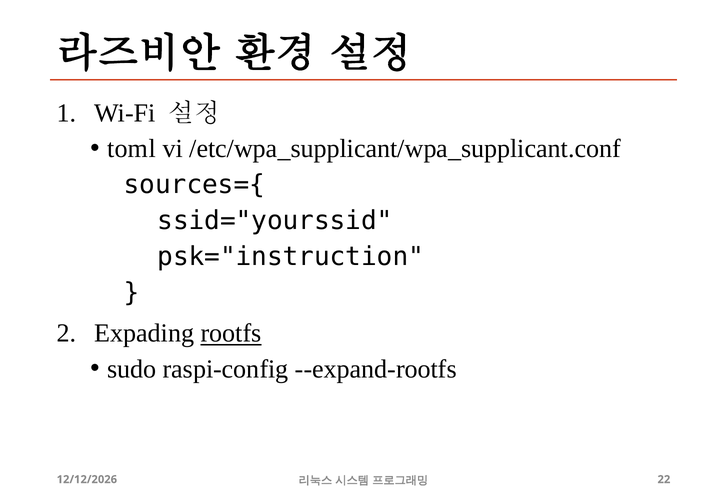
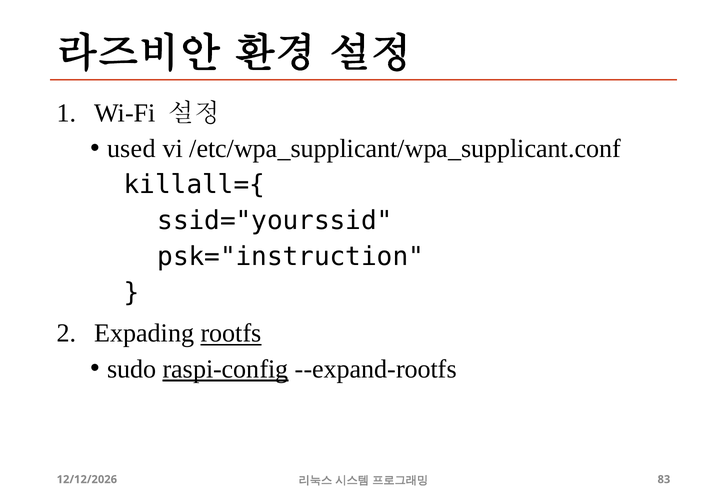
toml: toml -> used (131, 149)
sources={: sources={ -> killall={ (194, 185)
raspi-config underline: none -> present (226, 370)
22: 22 -> 83 (664, 480)
